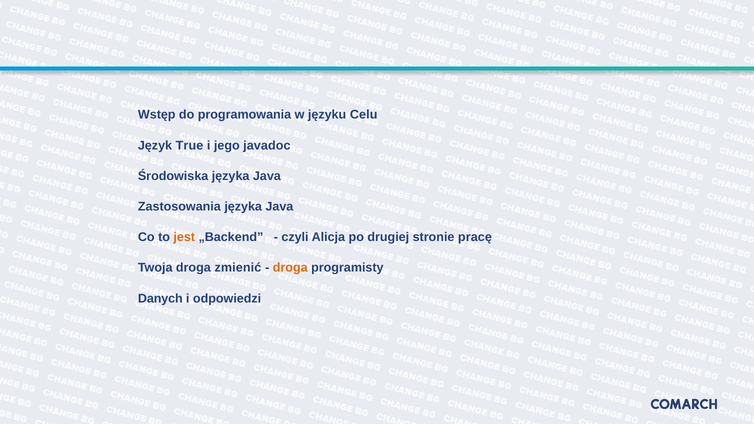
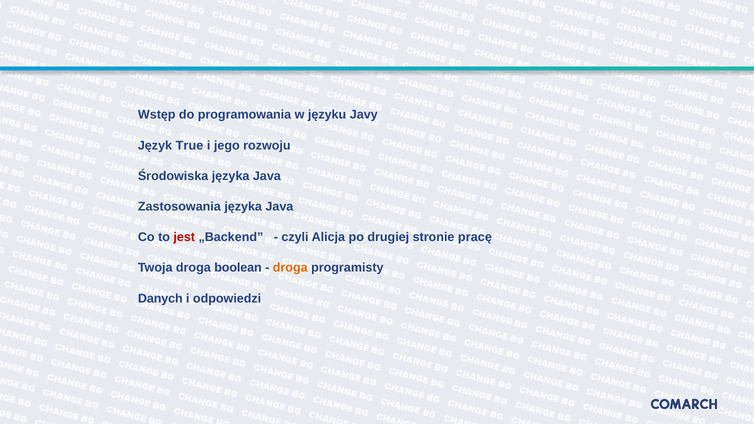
Celu: Celu -> Javy (364, 115)
javadoc: javadoc -> rozwoju (267, 145)
jest colour: orange -> red (184, 237)
zmienić: zmienić -> boolean (238, 268)
